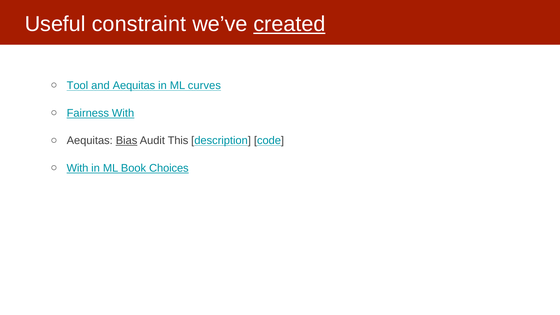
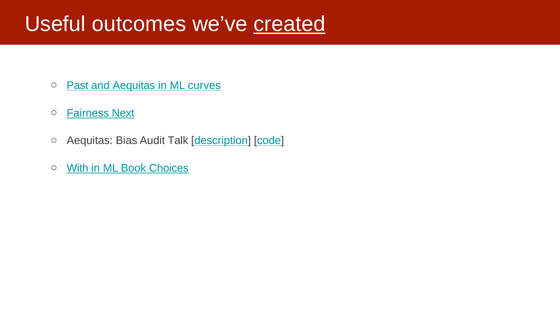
constraint: constraint -> outcomes (139, 24)
Tool: Tool -> Past (77, 86)
Fairness With: With -> Next (123, 113)
Bias underline: present -> none (127, 141)
This: This -> Talk (178, 141)
